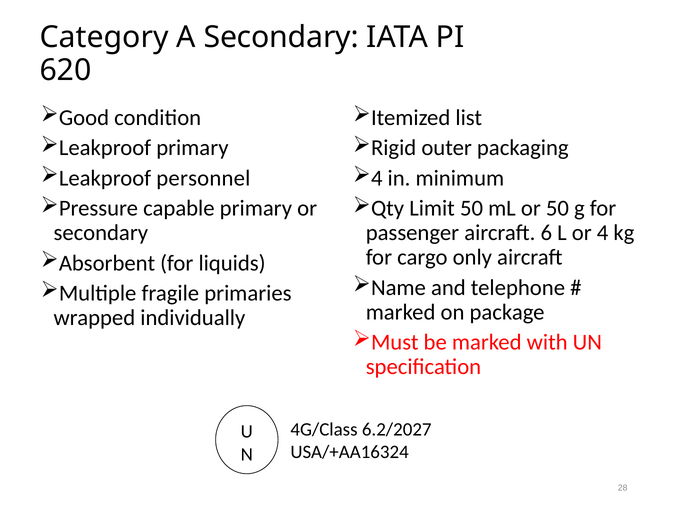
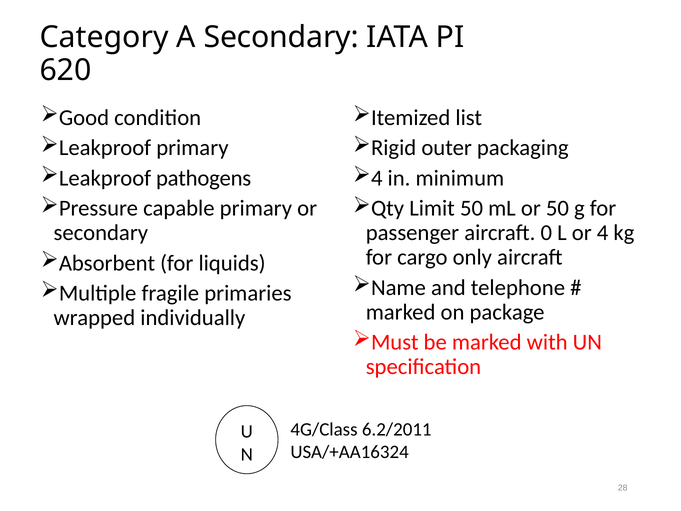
personnel: personnel -> pathogens (204, 178)
6: 6 -> 0 (546, 233)
6.2/2027: 6.2/2027 -> 6.2/2011 (397, 429)
